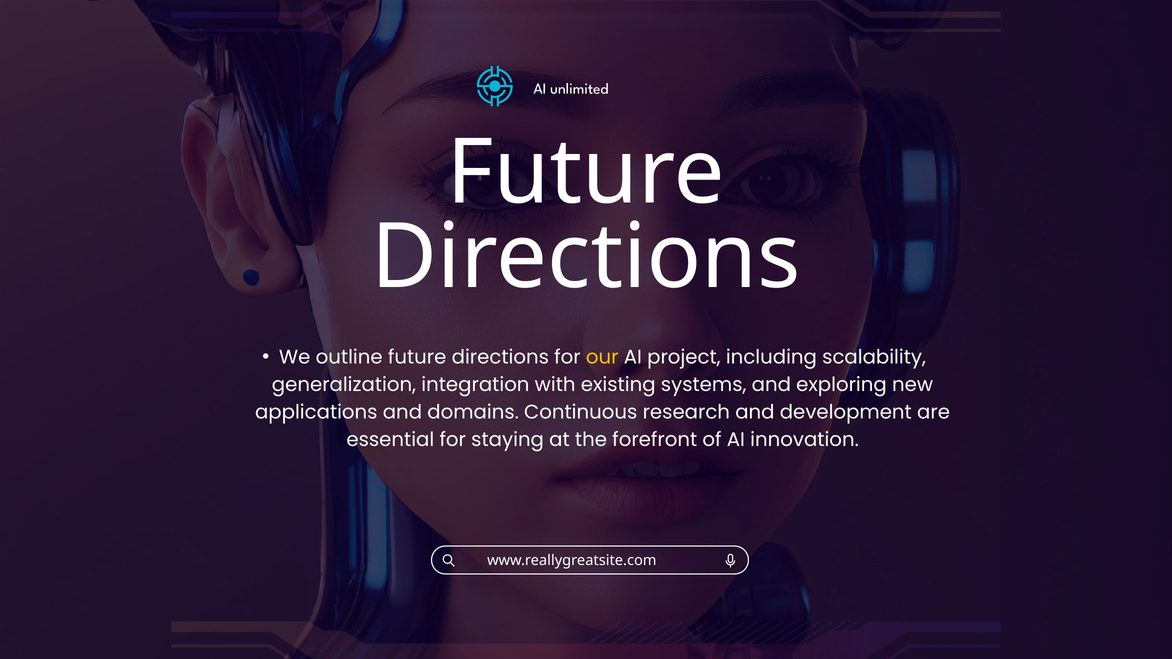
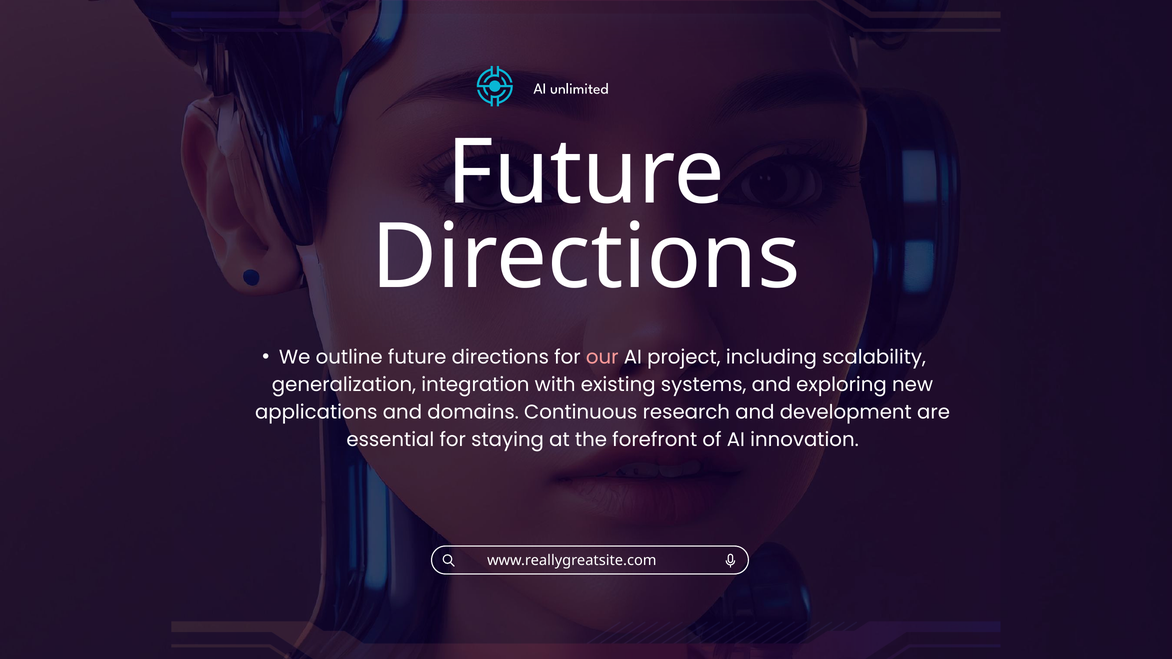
our colour: yellow -> pink (602, 357)
